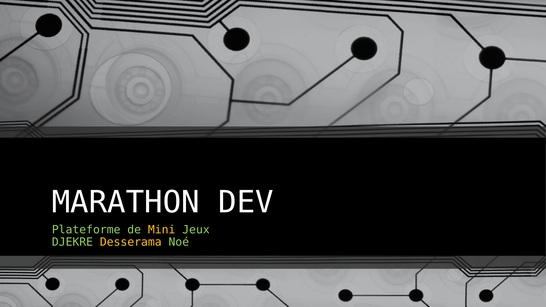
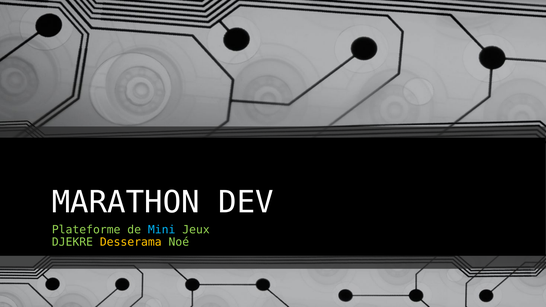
Mini colour: yellow -> light blue (162, 230)
